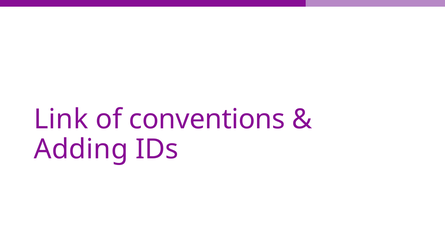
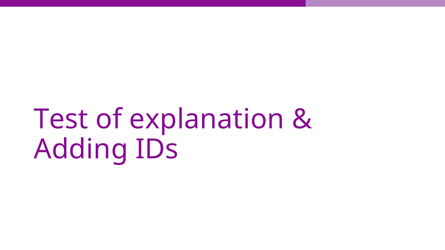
Link: Link -> Test (61, 120)
conventions: conventions -> explanation (207, 120)
